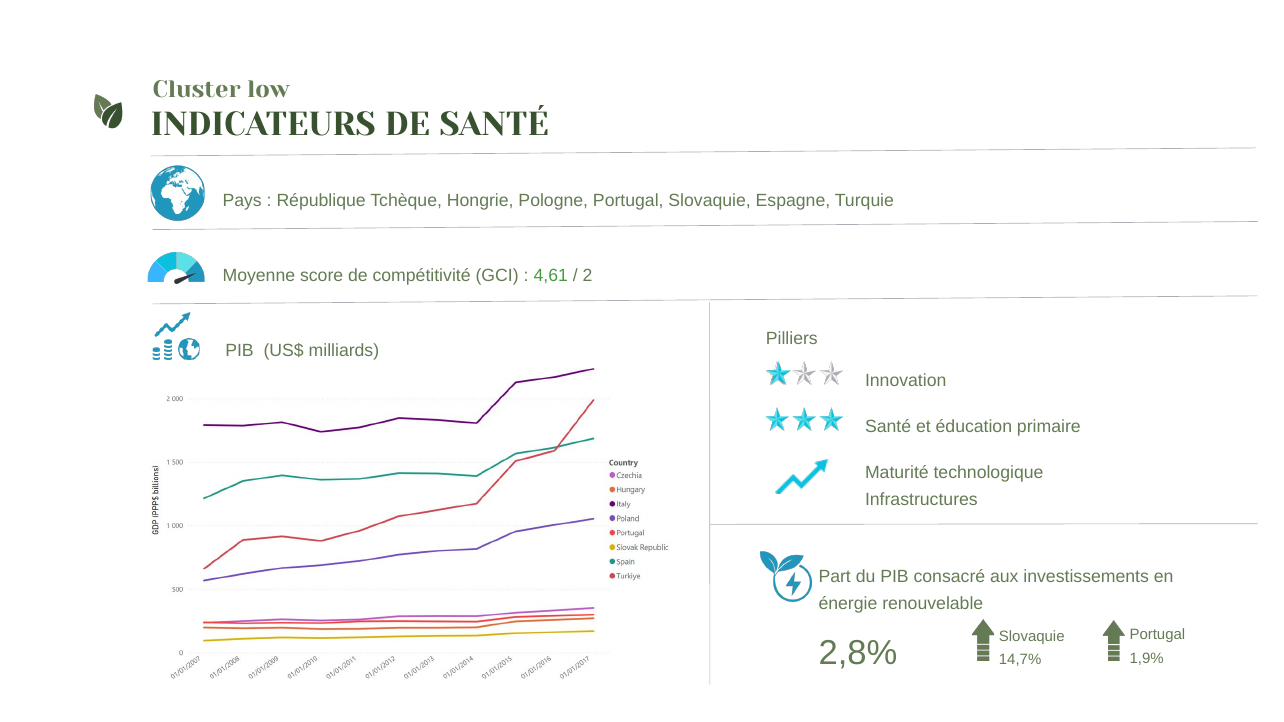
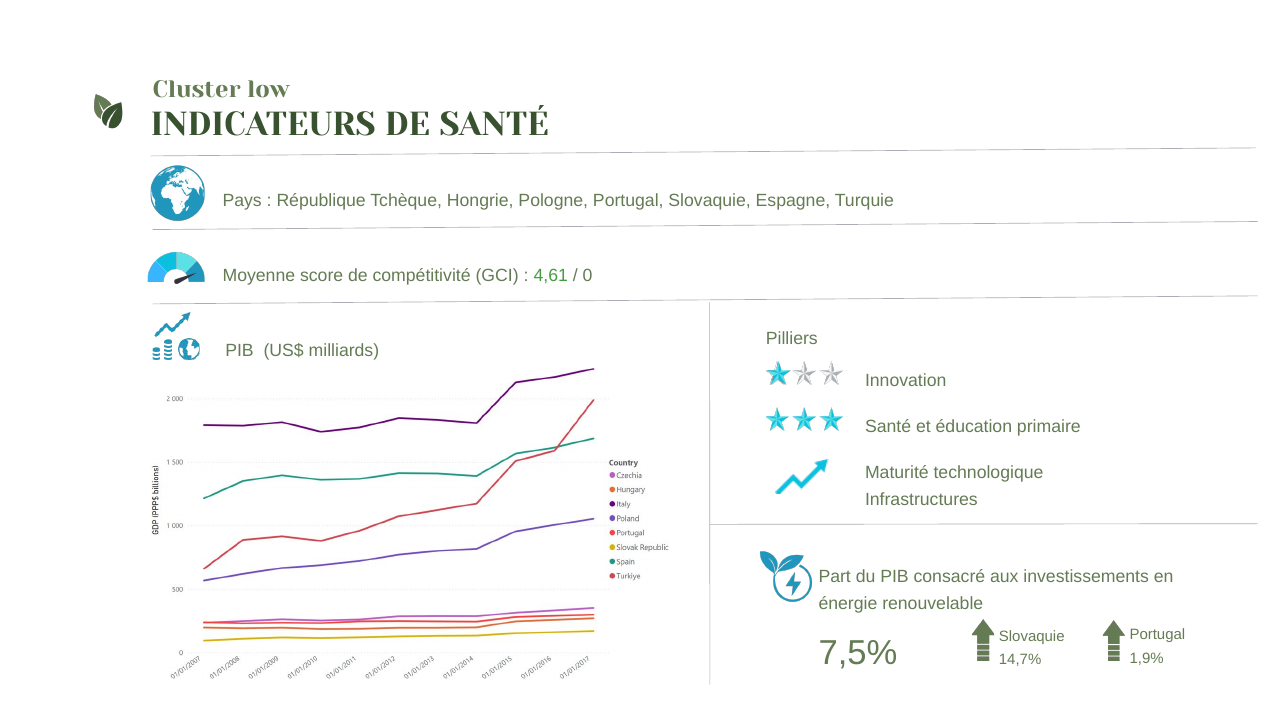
2: 2 -> 0 (587, 275)
2,8%: 2,8% -> 7,5% (858, 653)
